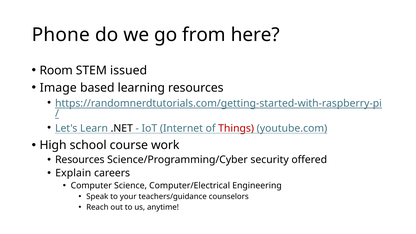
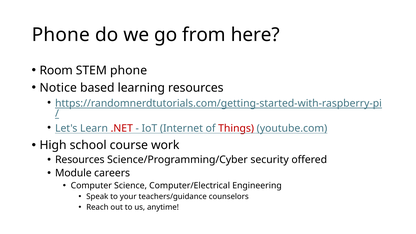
STEM issued: issued -> phone (129, 70)
Image: Image -> Notice (58, 88)
.NET colour: black -> red (122, 129)
Explain: Explain -> Module (73, 173)
